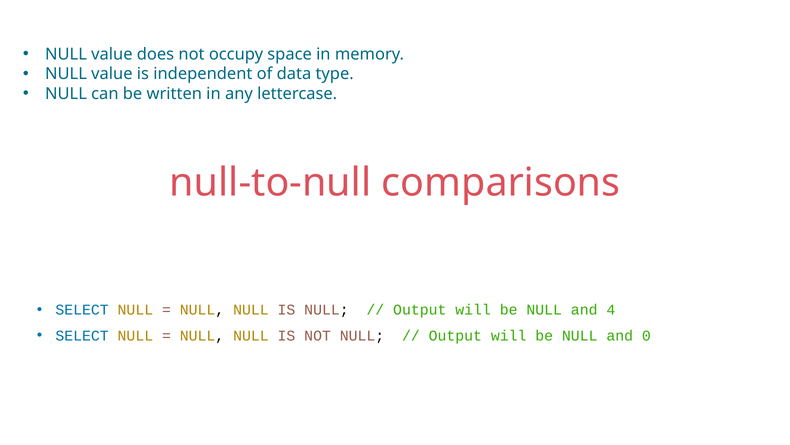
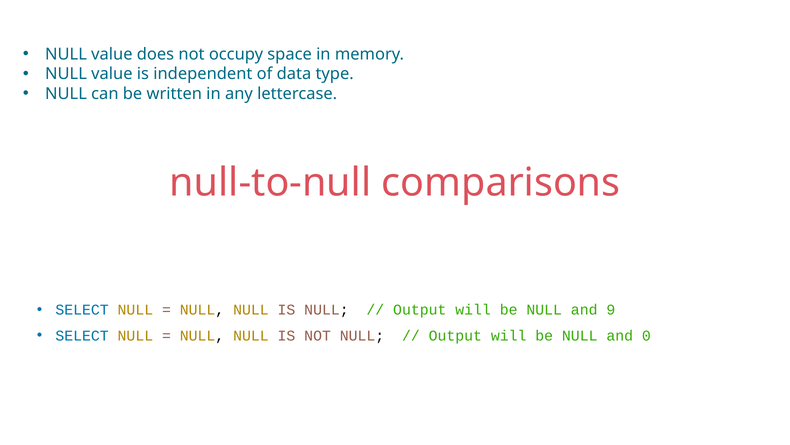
4: 4 -> 9 (611, 310)
